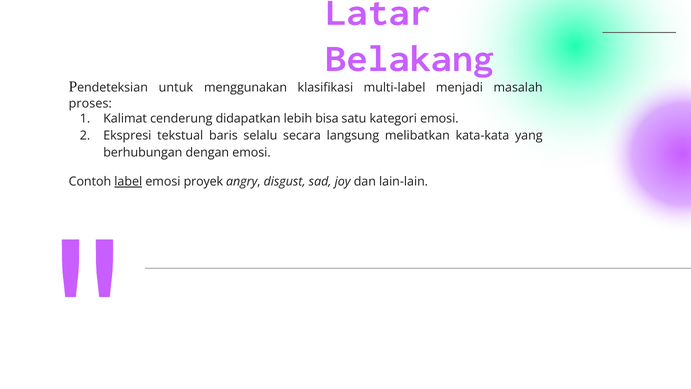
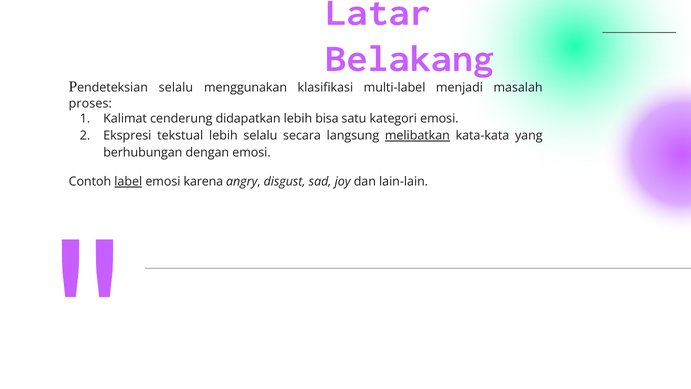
untuk: untuk -> selalu (176, 88)
tekstual baris: baris -> lebih (223, 136)
melibatkan underline: none -> present (417, 136)
proyek: proyek -> karena (203, 181)
